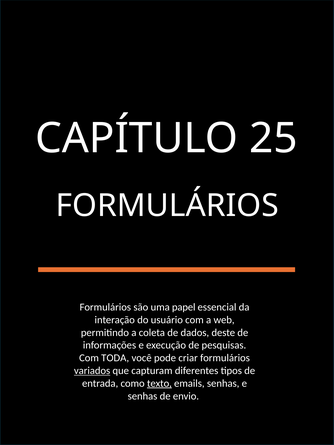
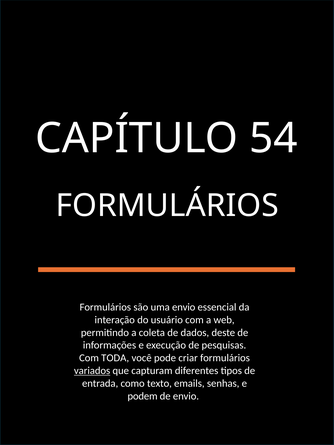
25: 25 -> 54 (273, 138)
uma papel: papel -> envio (184, 307)
texto underline: present -> none (159, 384)
senhas: senhas -> podem (143, 396)
